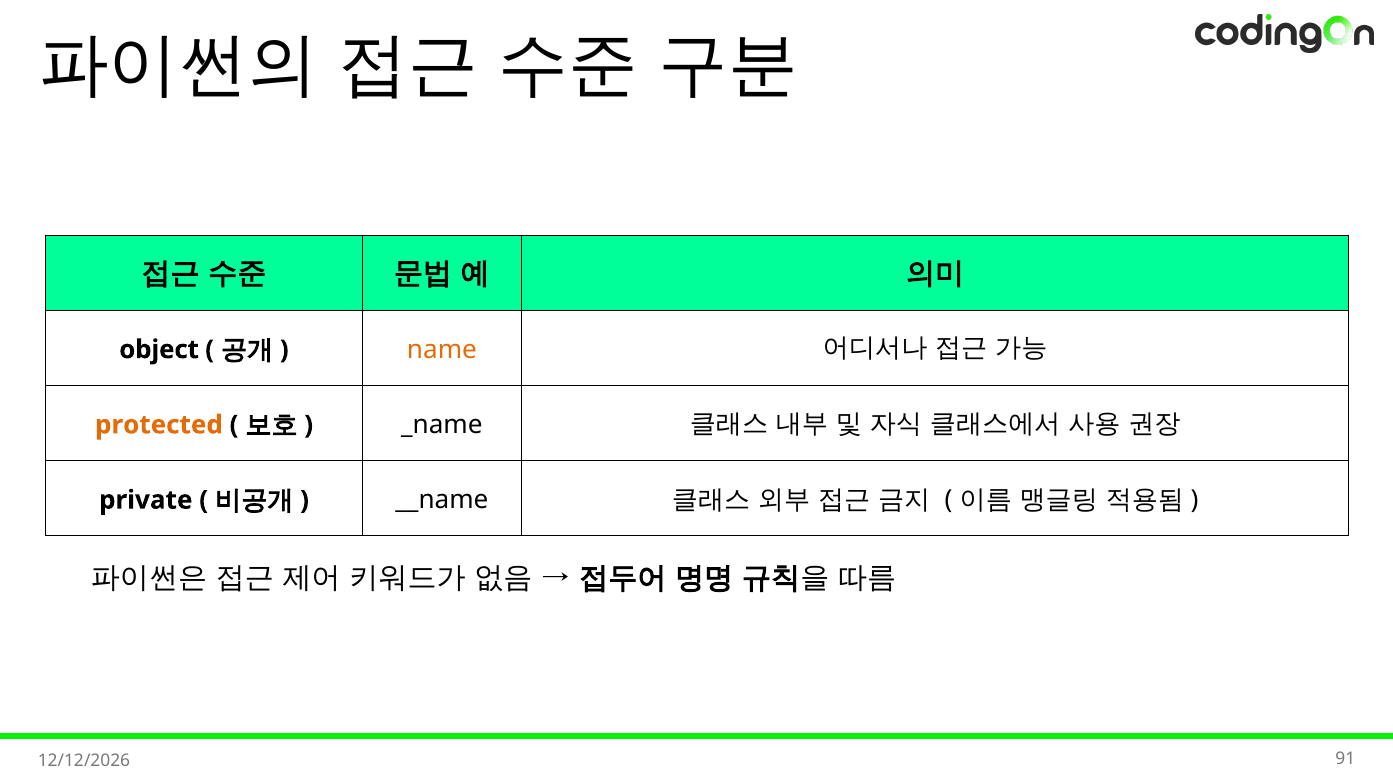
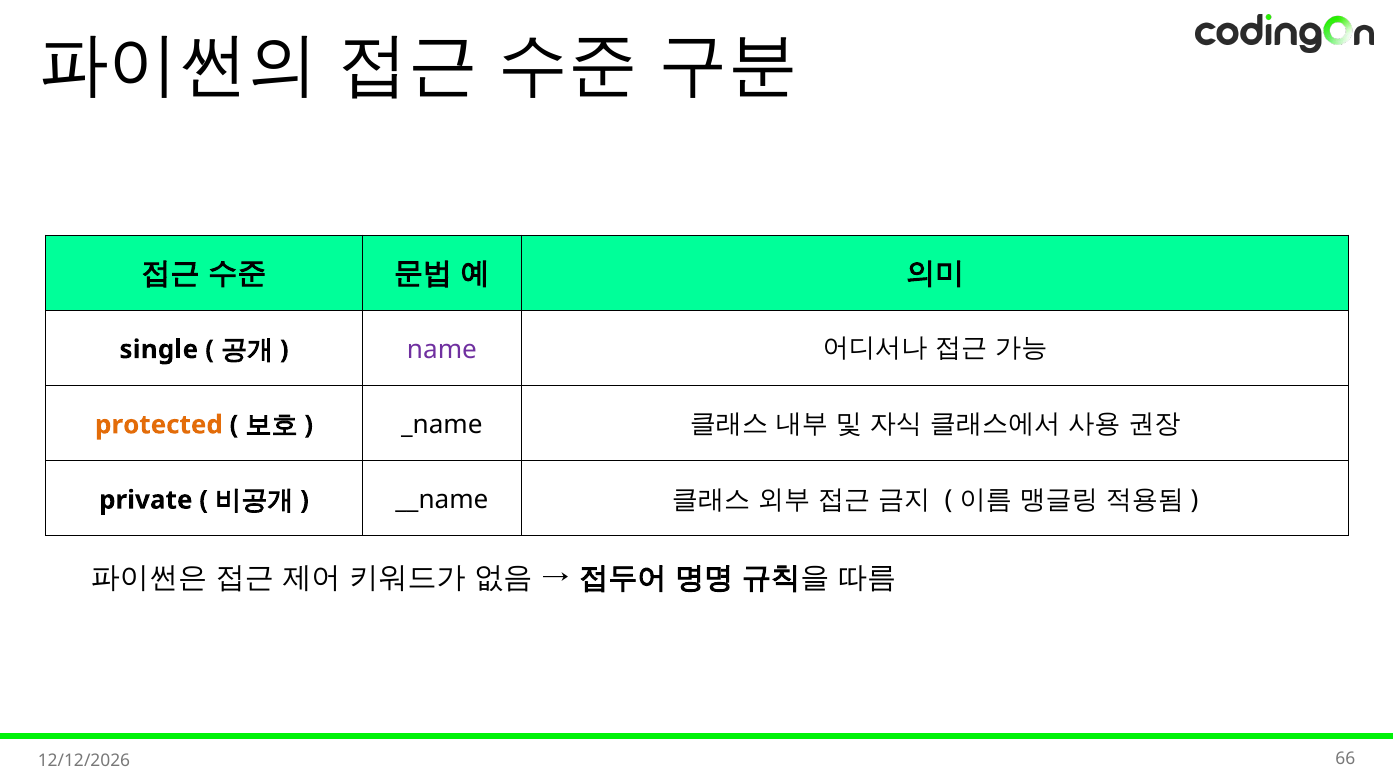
object: object -> single (159, 349)
name colour: orange -> purple (442, 349)
91: 91 -> 66 (1345, 759)
